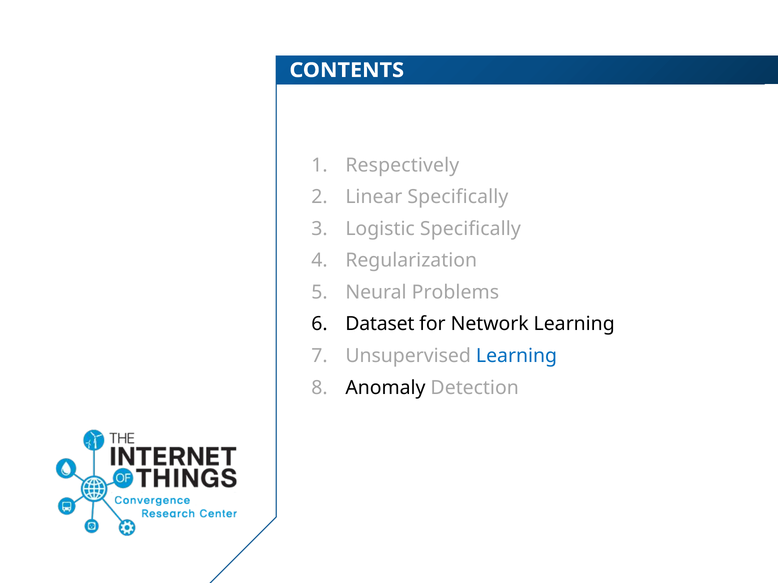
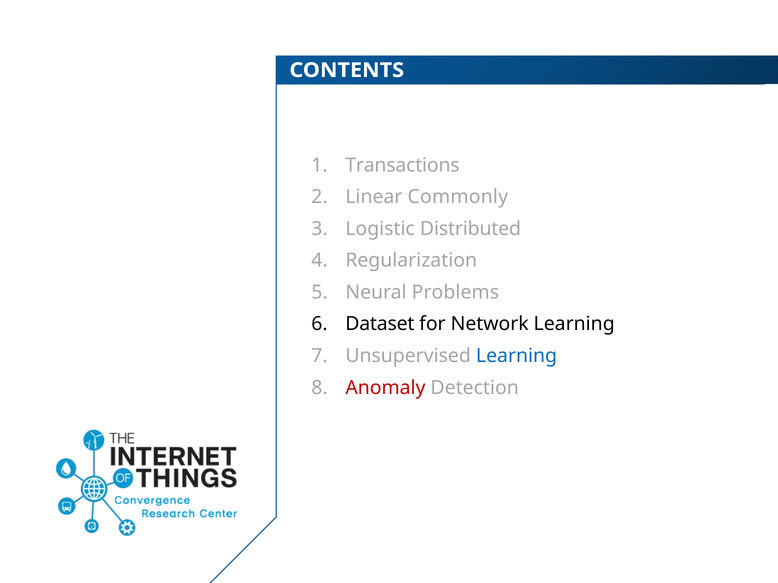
Respectively: Respectively -> Transactions (402, 165)
Linear Specifically: Specifically -> Commonly (458, 197)
Logistic Specifically: Specifically -> Distributed (471, 229)
Anomaly colour: black -> red (385, 388)
